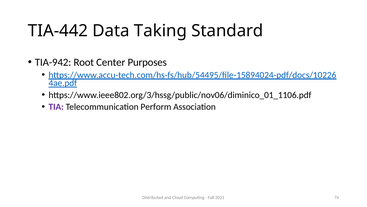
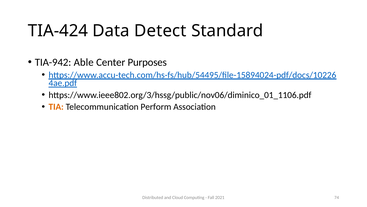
TIA-442: TIA-442 -> TIA-424 (58, 31)
Taking: Taking -> Detect (160, 31)
Root: Root -> Able (84, 62)
TIA colour: purple -> orange (56, 107)
